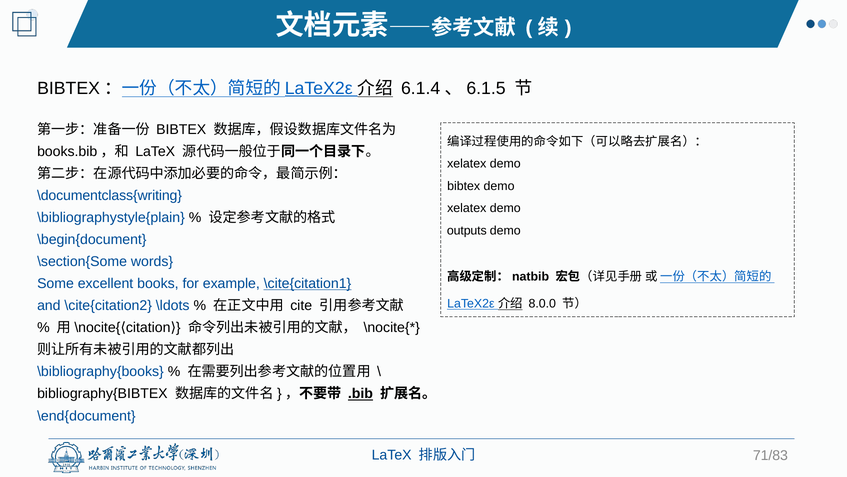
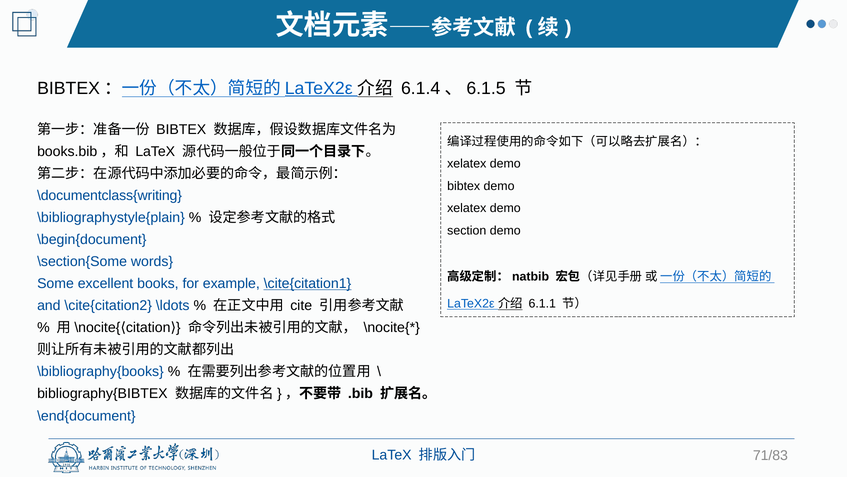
outputs: outputs -> section (467, 230)
8.0.0: 8.0.0 -> 6.1.1 (542, 303)
.bib underline: present -> none (360, 393)
